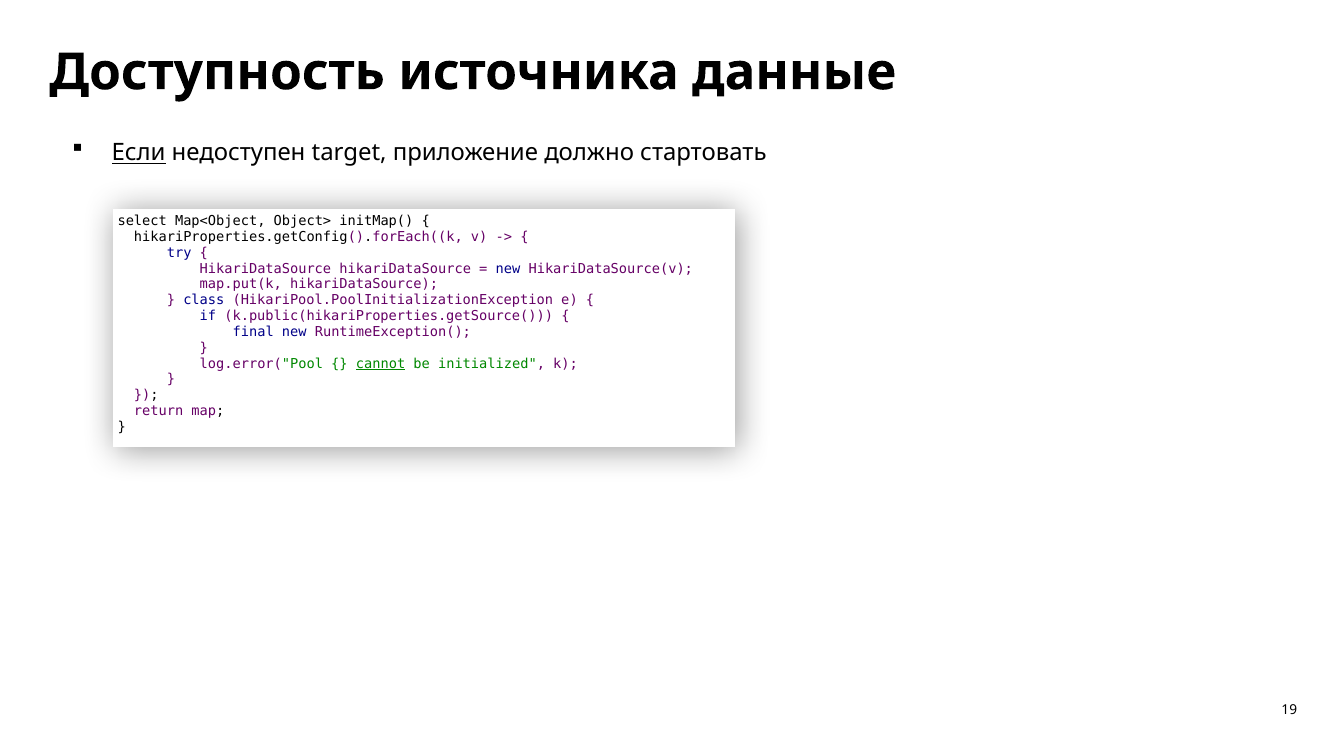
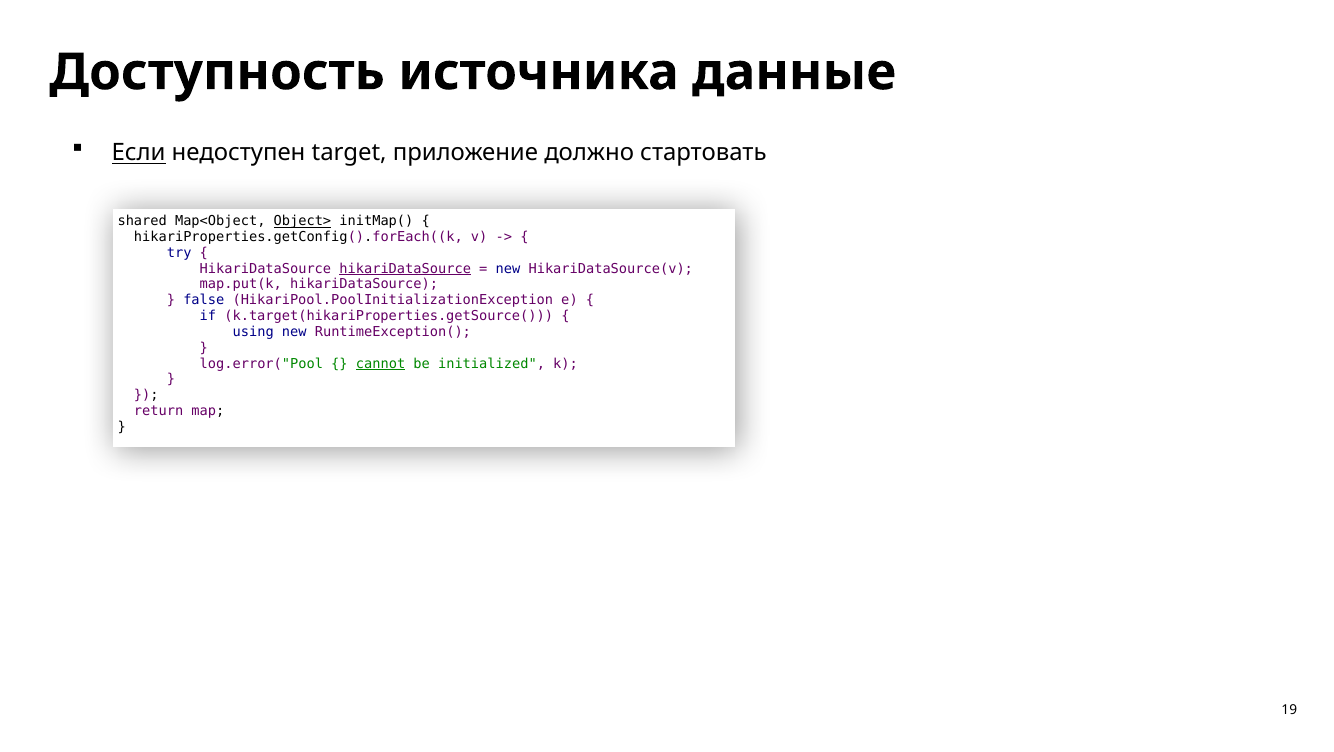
select: select -> shared (142, 221)
Object> underline: none -> present (302, 221)
hikariDataSource underline: none -> present (405, 269)
class: class -> false (204, 300)
k.public(hikariProperties.getSource(: k.public(hikariProperties.getSource( -> k.target(hikariProperties.getSource( (389, 316)
final: final -> using (253, 332)
